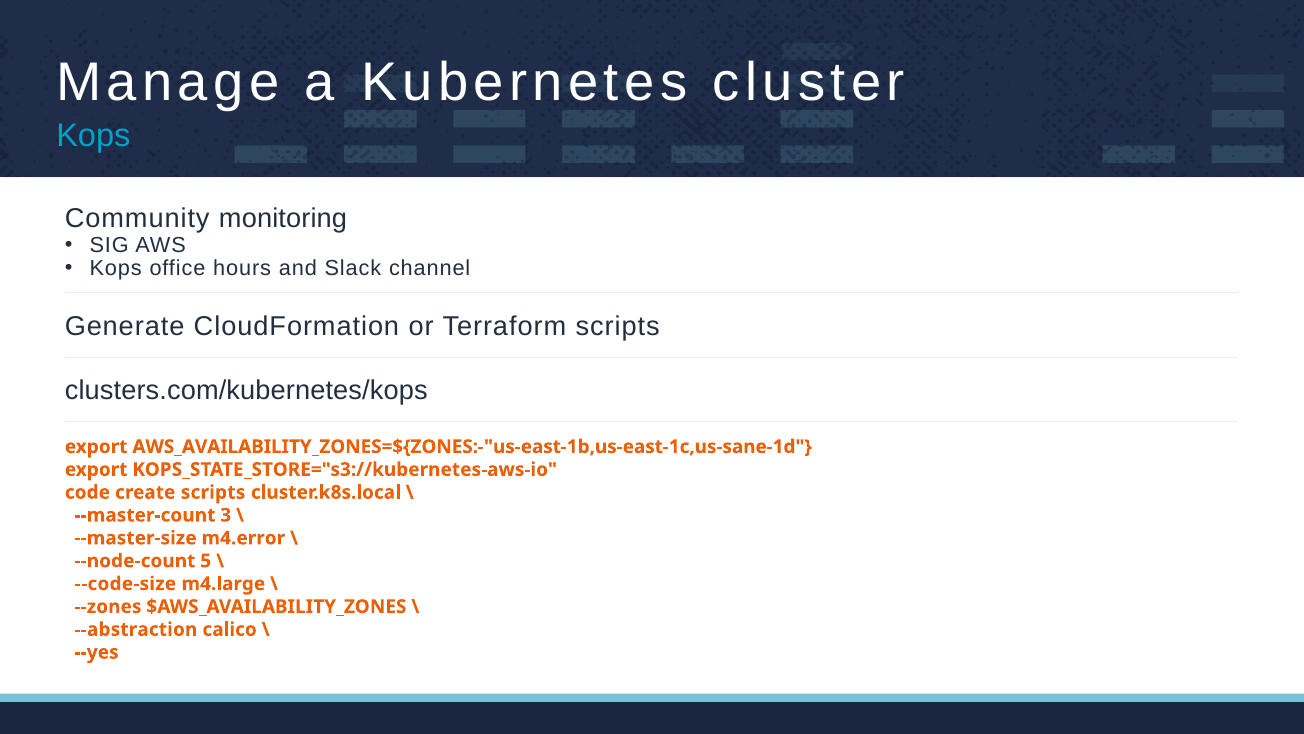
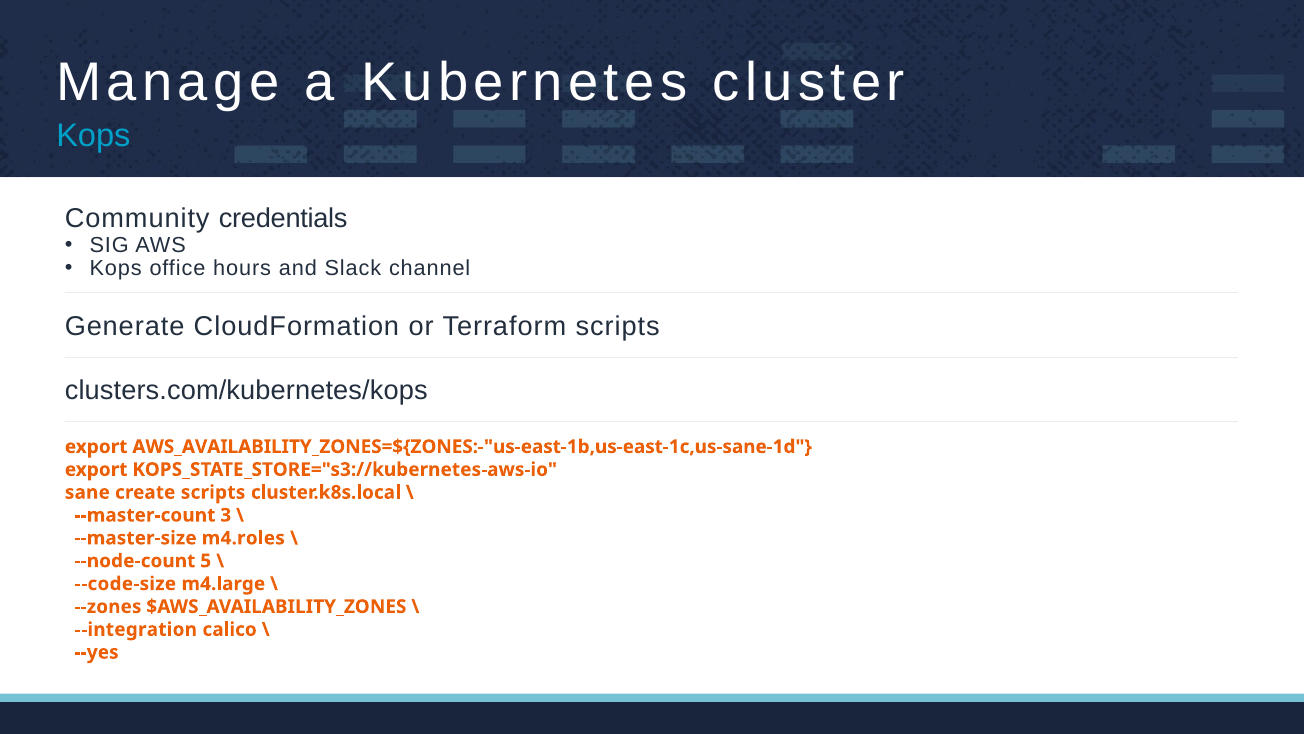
monitoring: monitoring -> credentials (283, 218)
code: code -> sane (87, 492)
m4.error: m4.error -> m4.roles (243, 538)
--abstraction: --abstraction -> --integration (136, 629)
